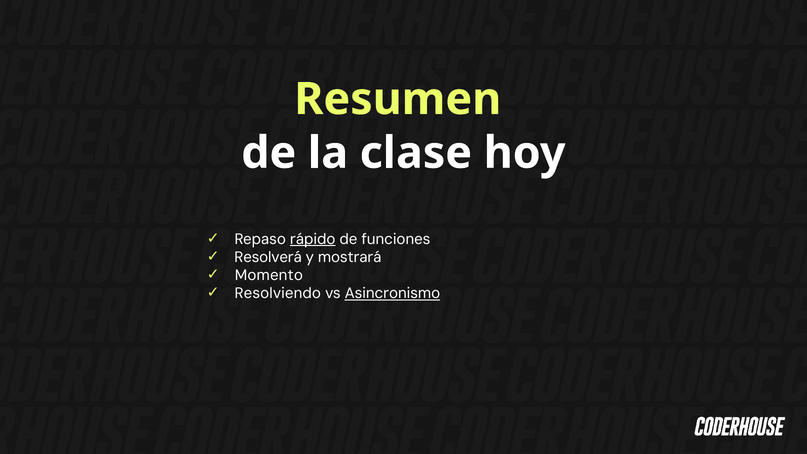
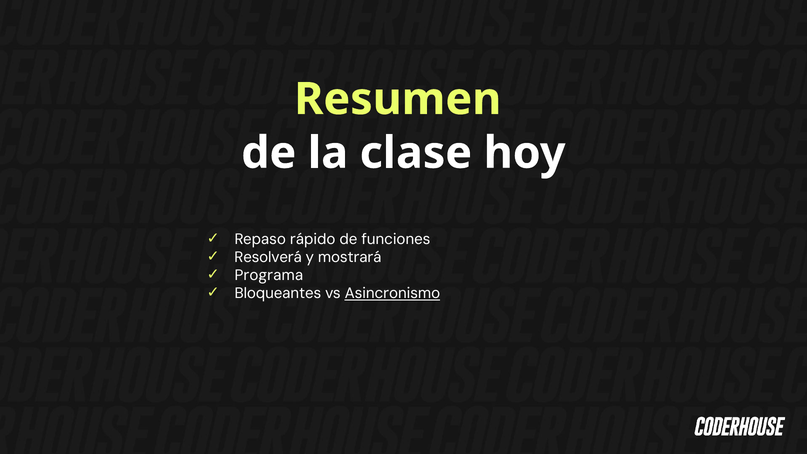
rápido underline: present -> none (313, 239)
Momento: Momento -> Programa (269, 275)
Resolviendo: Resolviendo -> Bloqueantes (278, 293)
